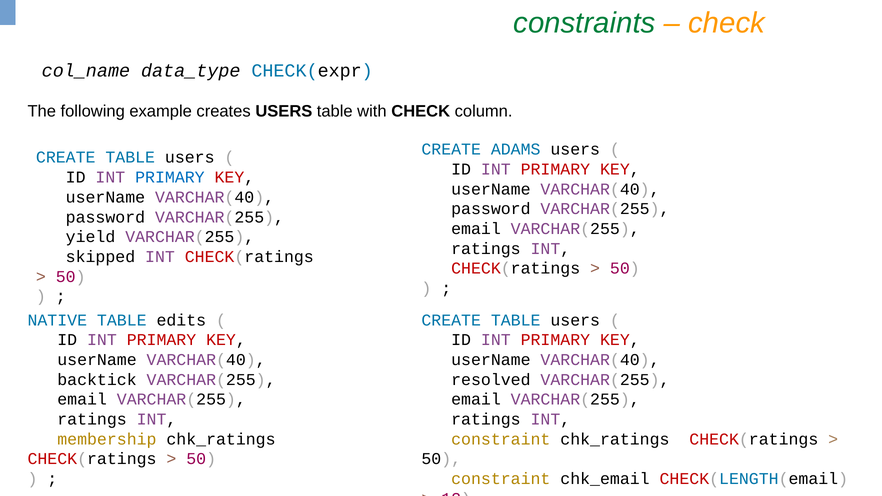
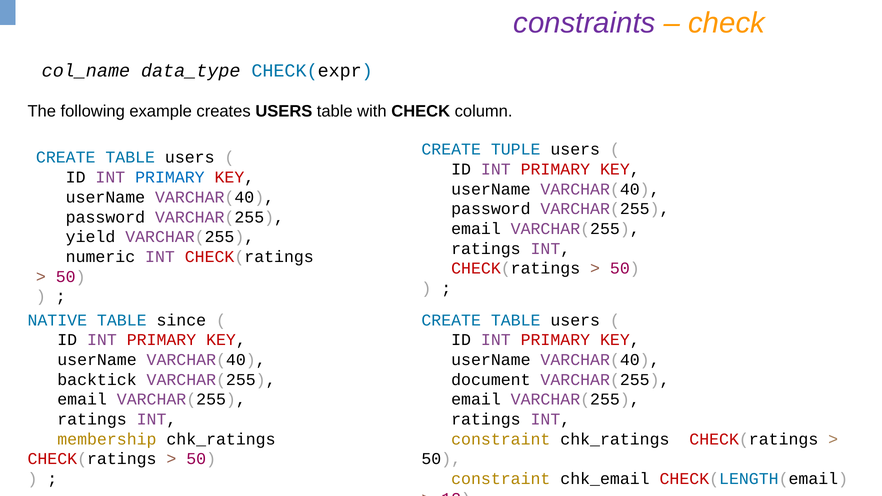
constraints colour: green -> purple (584, 23)
ADAMS: ADAMS -> TUPLE (516, 149)
skipped: skipped -> numeric (100, 257)
edits: edits -> since (181, 320)
resolved: resolved -> document (491, 380)
